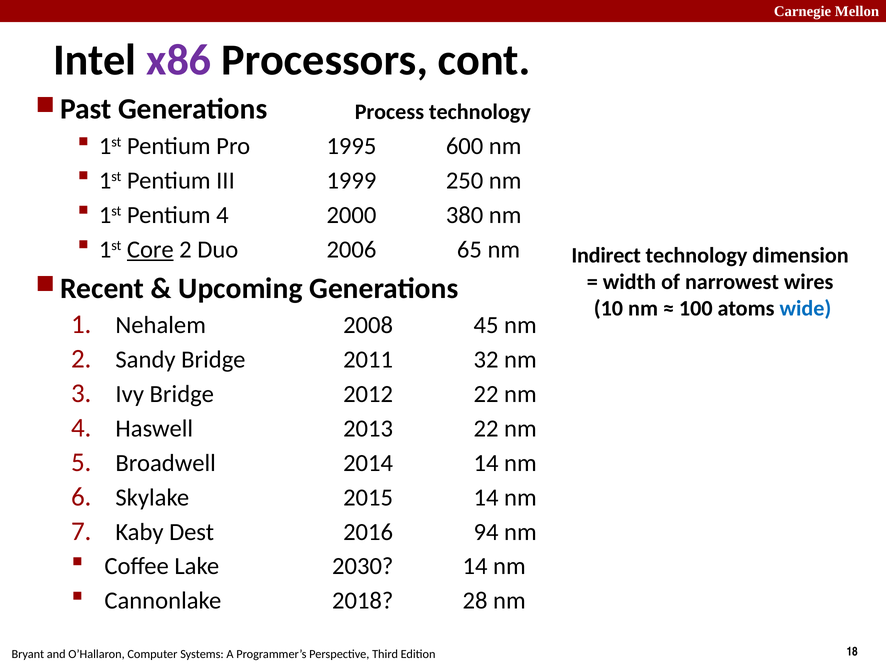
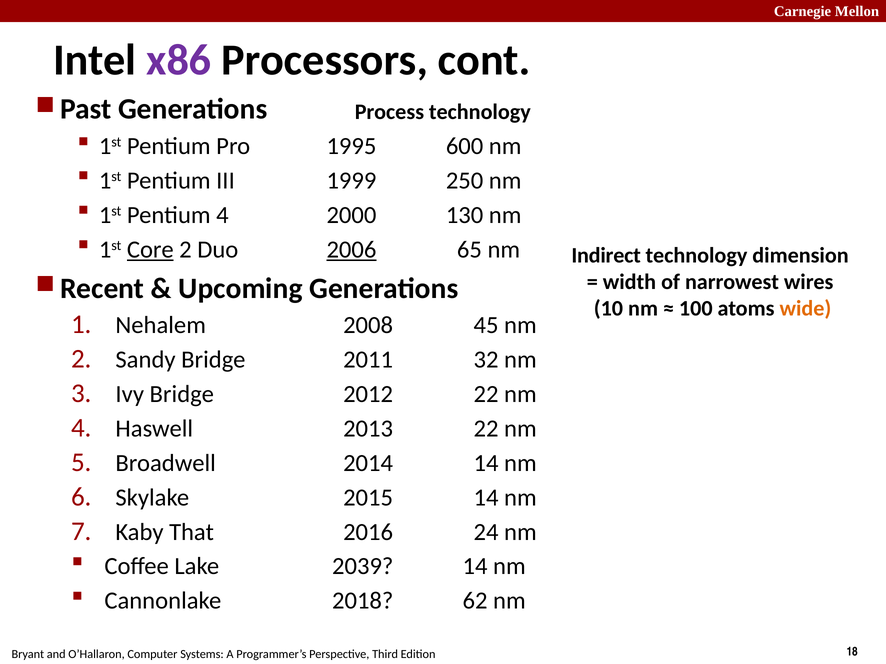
380: 380 -> 130 (465, 215)
2006 underline: none -> present (351, 250)
wide colour: blue -> orange (805, 309)
Dest: Dest -> That (192, 532)
94: 94 -> 24 (486, 532)
2030: 2030 -> 2039 (363, 567)
28: 28 -> 62 (475, 601)
